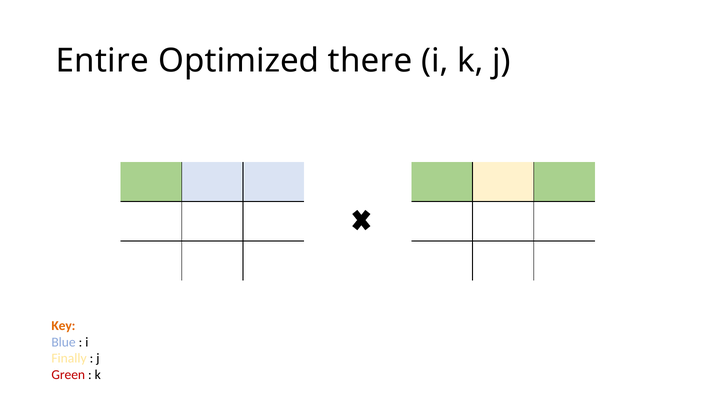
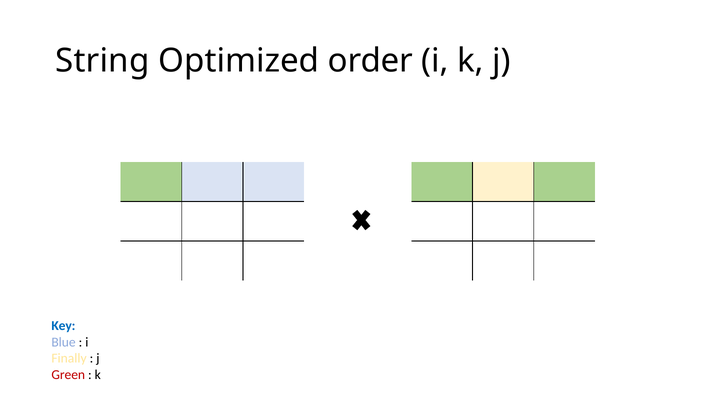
Entire: Entire -> String (102, 61)
there: there -> order (370, 61)
Key colour: orange -> blue (63, 326)
